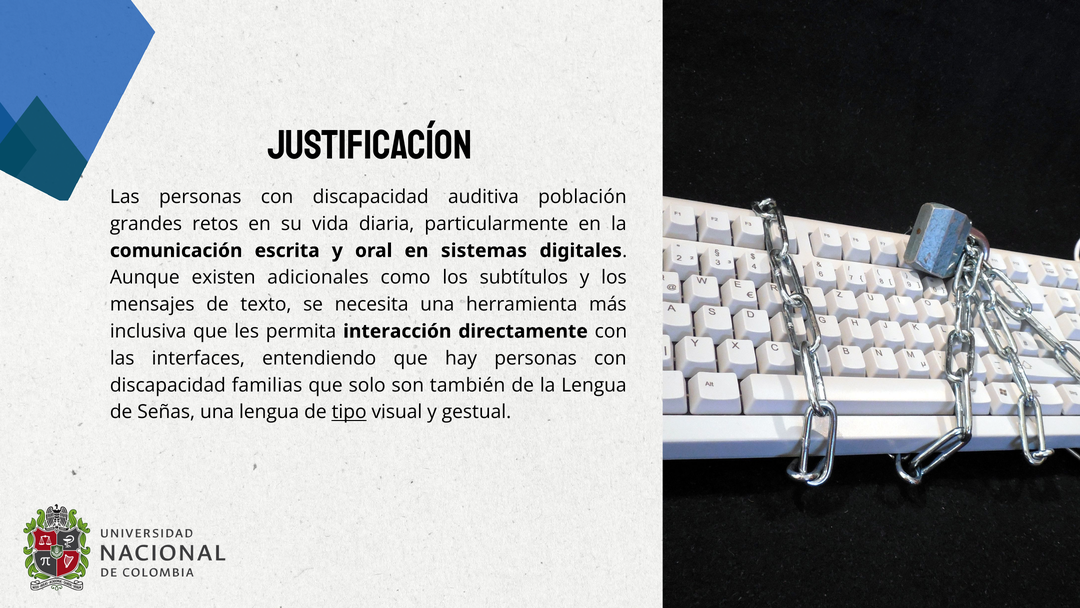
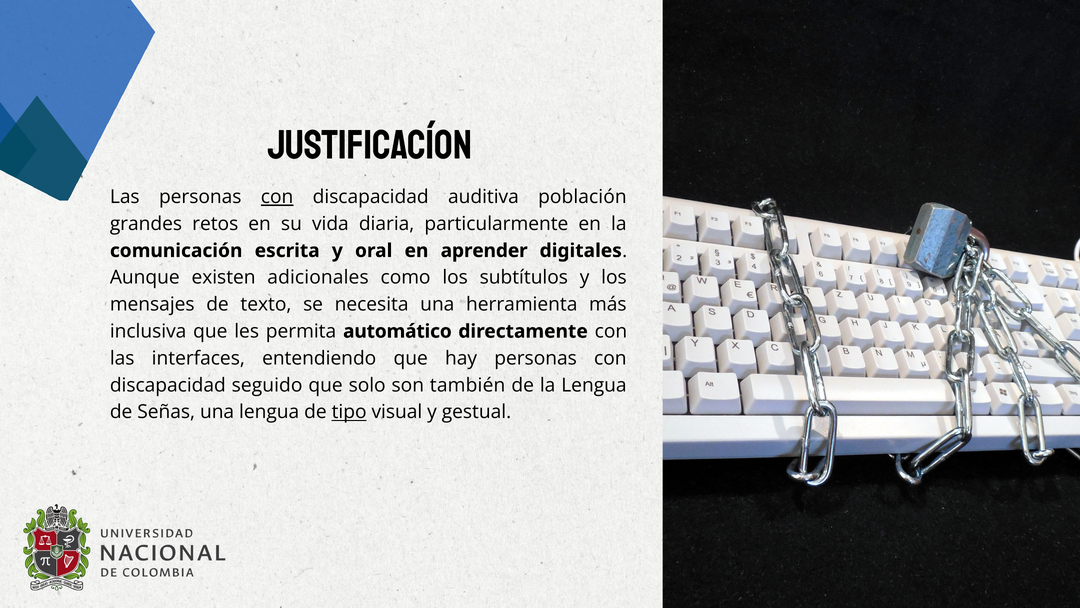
con underline: none -> present (277, 197)
sistemas: sistemas -> aprender (484, 251)
interacción: interacción -> automático (397, 331)
familias: familias -> seguido (267, 385)
